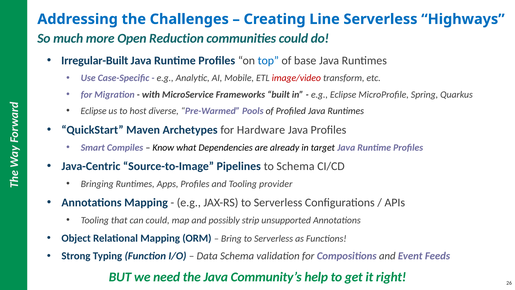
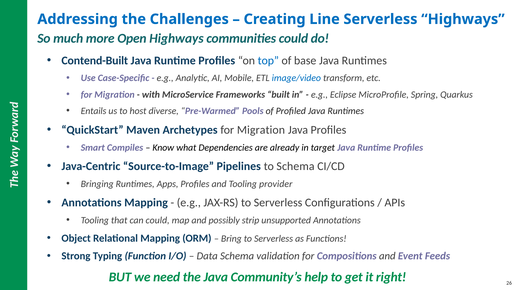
Open Reduction: Reduction -> Highways (176, 38)
Irregular-Built: Irregular-Built -> Contend-Built (95, 60)
image/video colour: red -> blue (296, 78)
Eclipse: Eclipse -> Entails (94, 111)
Archetypes for Hardware: Hardware -> Migration (261, 130)
